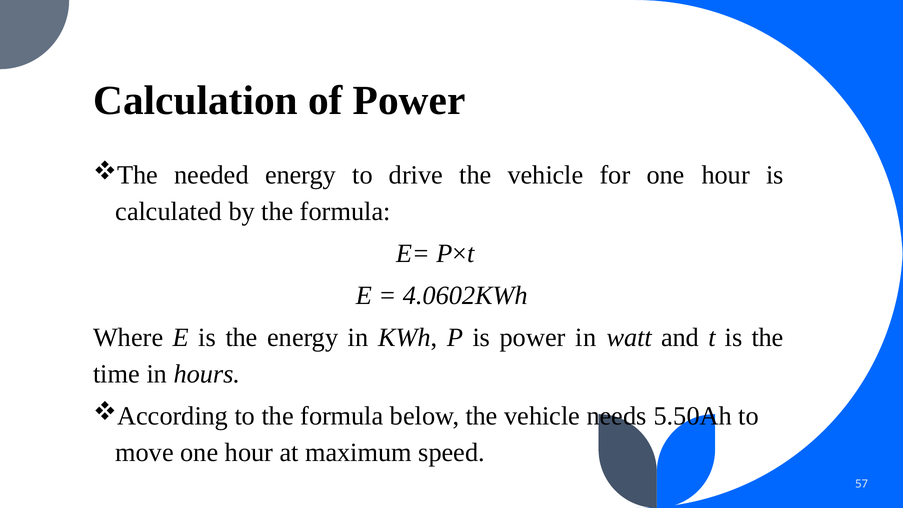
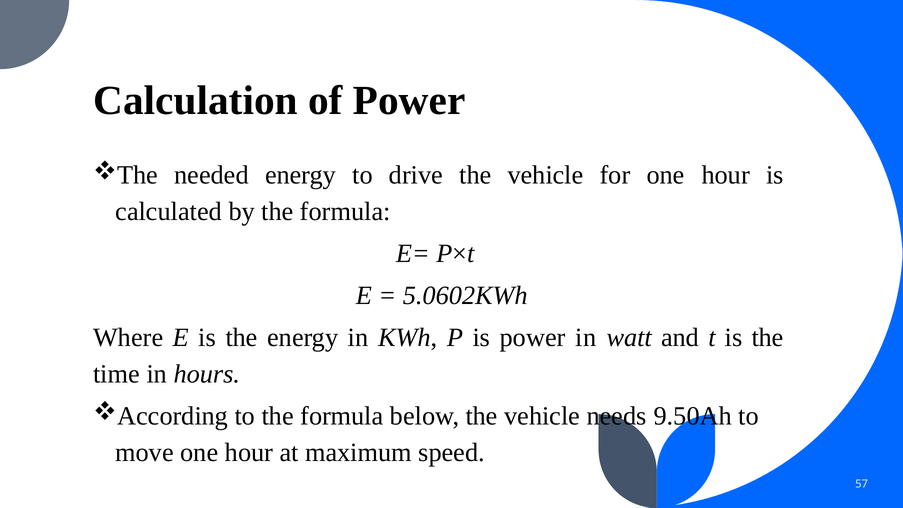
4.0602KWh: 4.0602KWh -> 5.0602KWh (465, 296)
5.50Ah: 5.50Ah -> 9.50Ah (693, 416)
